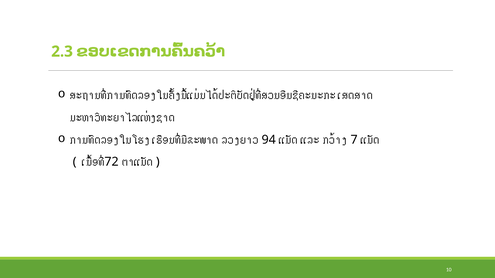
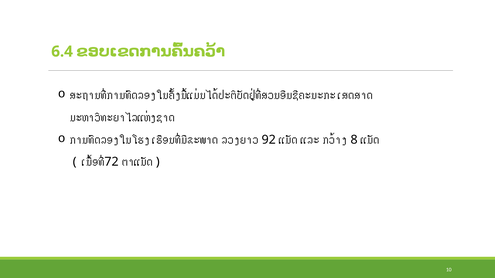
2.3: 2.3 -> 6.4 (62, 52)
94: 94 -> 92 (269, 140)
7: 7 -> 8 (354, 140)
